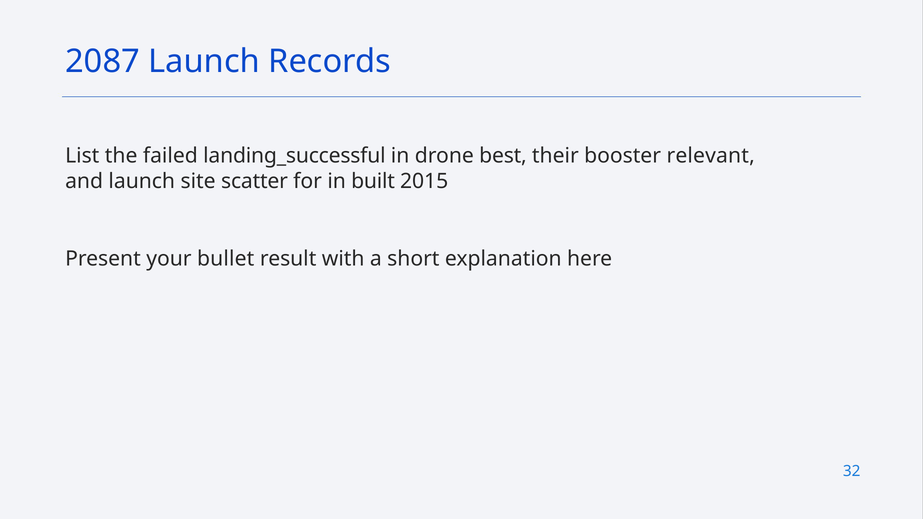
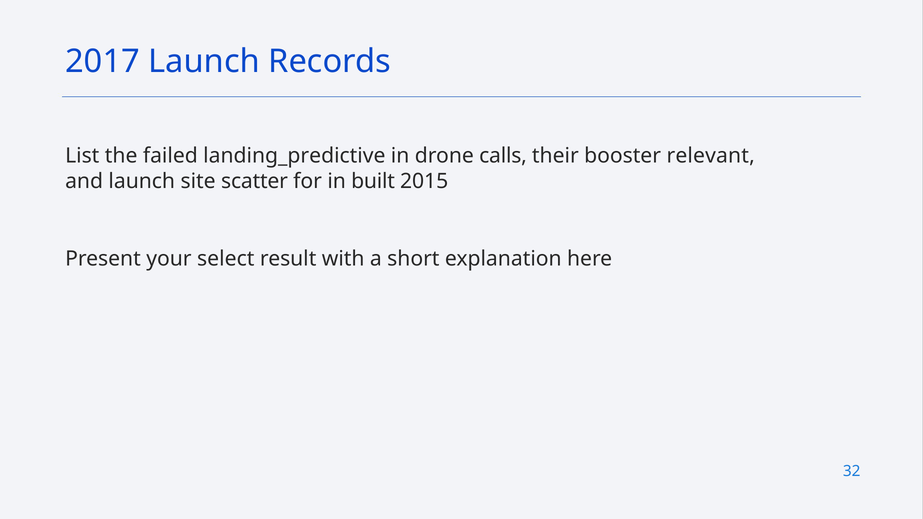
2087: 2087 -> 2017 (103, 62)
landing_successful: landing_successful -> landing_predictive (294, 156)
best: best -> calls (503, 156)
bullet: bullet -> select (226, 259)
